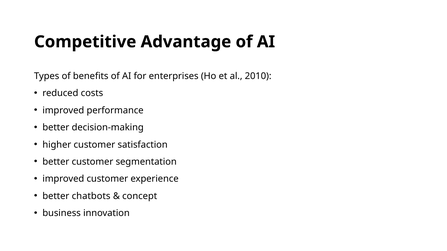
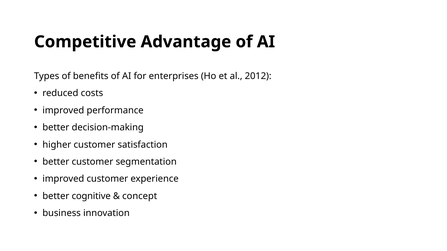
2010: 2010 -> 2012 (258, 76)
chatbots: chatbots -> cognitive (91, 196)
